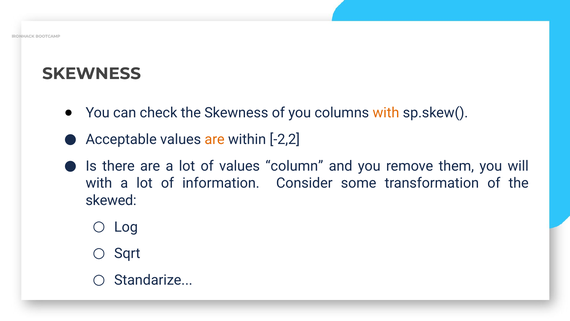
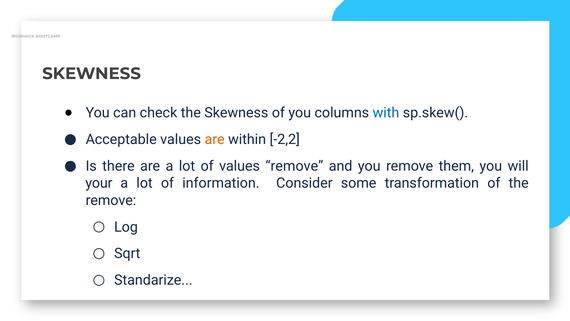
with colour: orange -> blue (386, 113)
values column: column -> remove (294, 166)
with: with -> your (99, 183)
skewed: skewed -> remove (111, 200)
